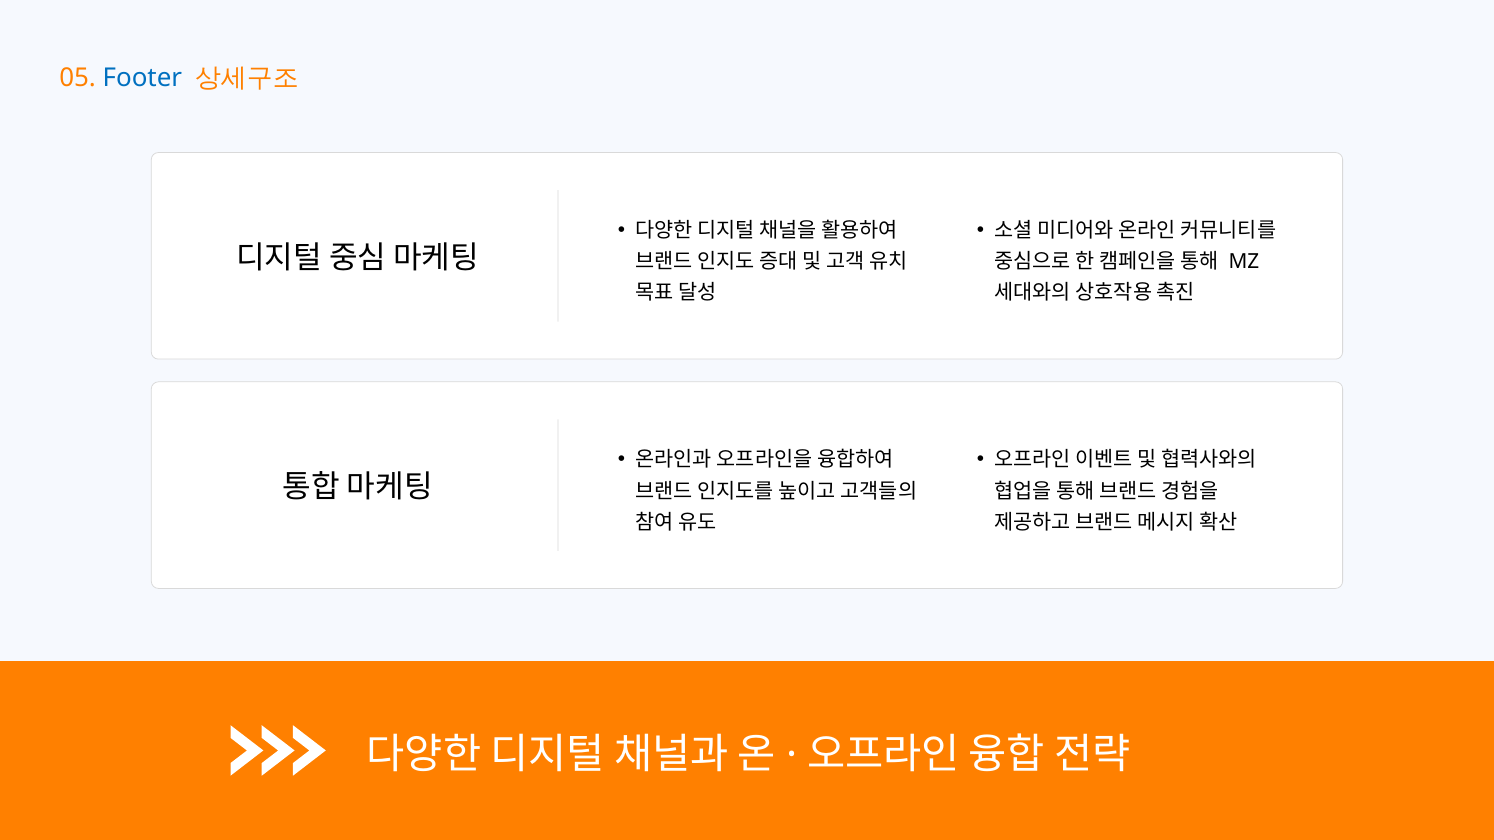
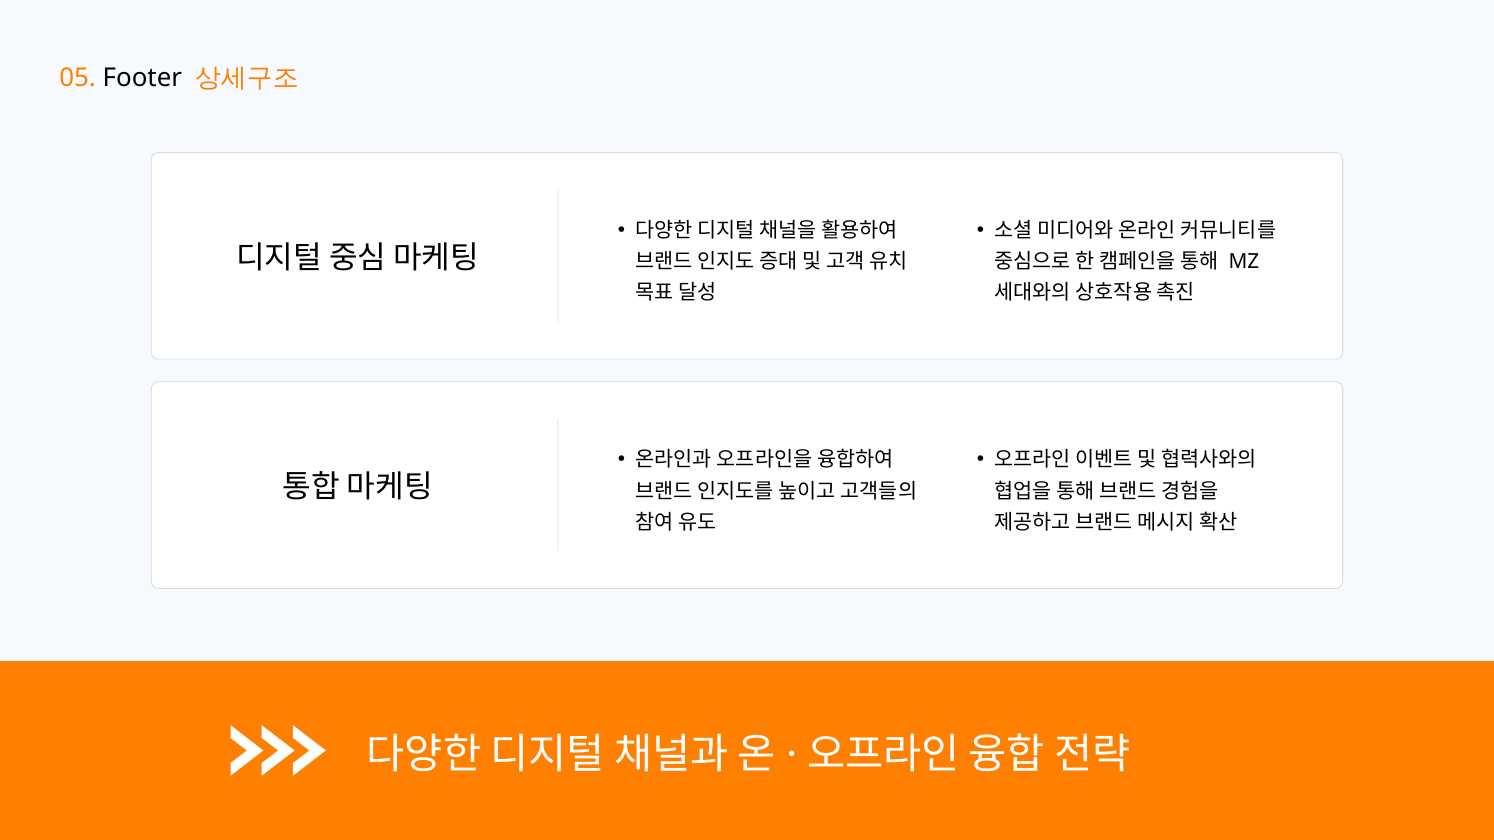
Footer colour: blue -> black (142, 78)
